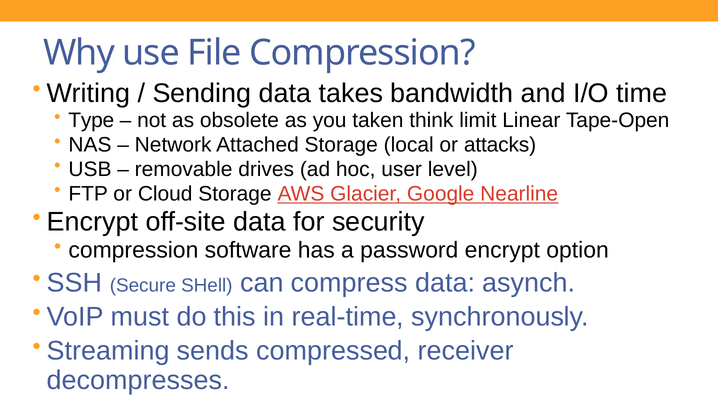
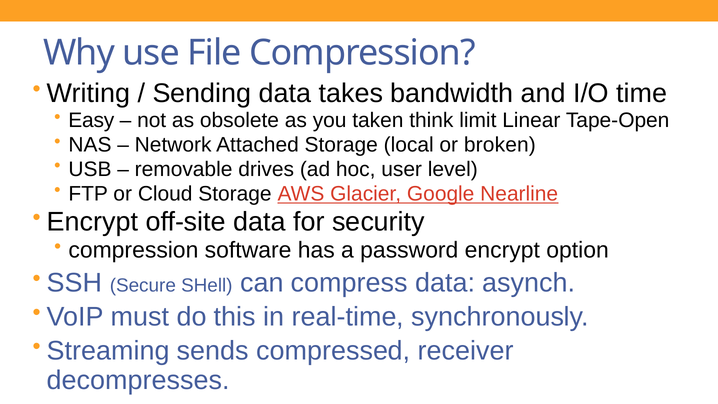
Type: Type -> Easy (91, 120)
attacks: attacks -> broken (500, 145)
